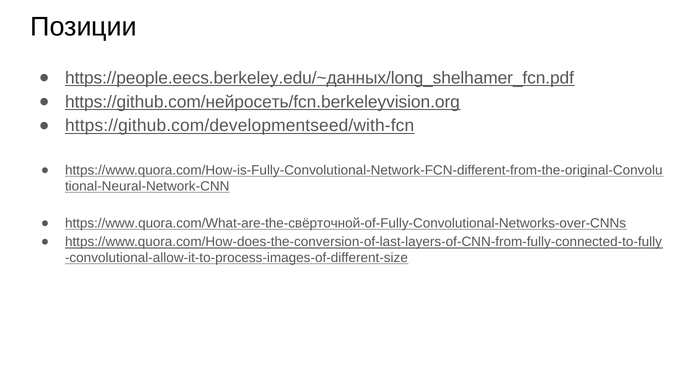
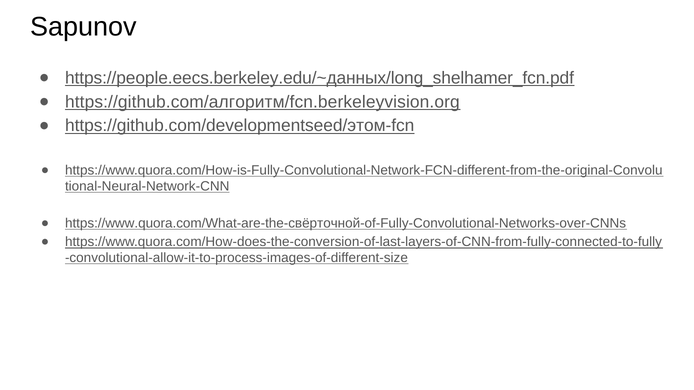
Позиции: Позиции -> Sapunov (83, 27)
https://github.com/нейросеть/fcn.berkeleyvision.org: https://github.com/нейросеть/fcn.berkeleyvision.org -> https://github.com/алгоритм/fcn.berkeleyvision.org (262, 102)
https://github.com/developmentseed/with-fcn: https://github.com/developmentseed/with-fcn -> https://github.com/developmentseed/этом-fcn (240, 126)
